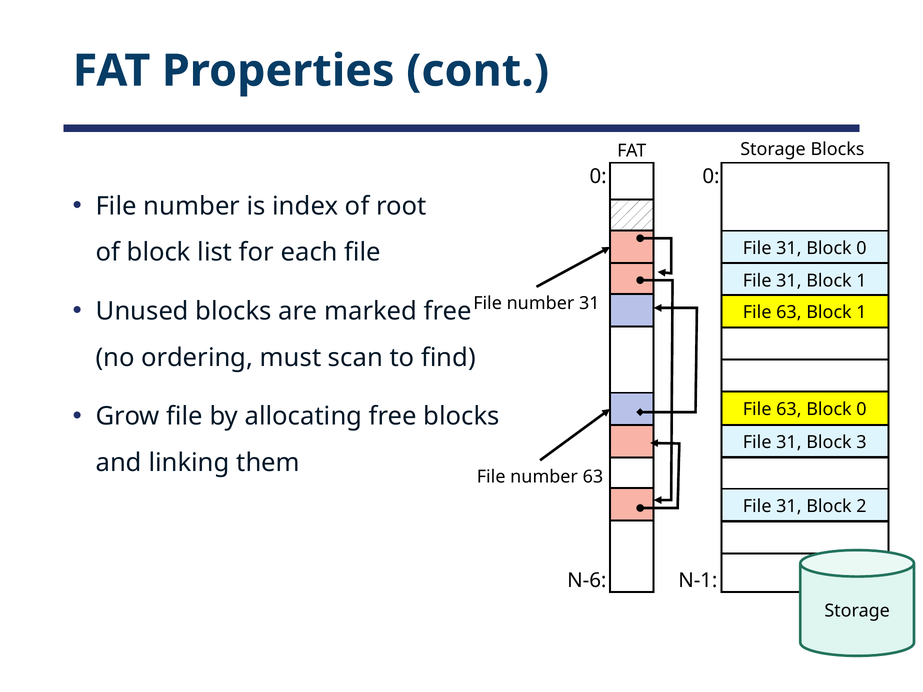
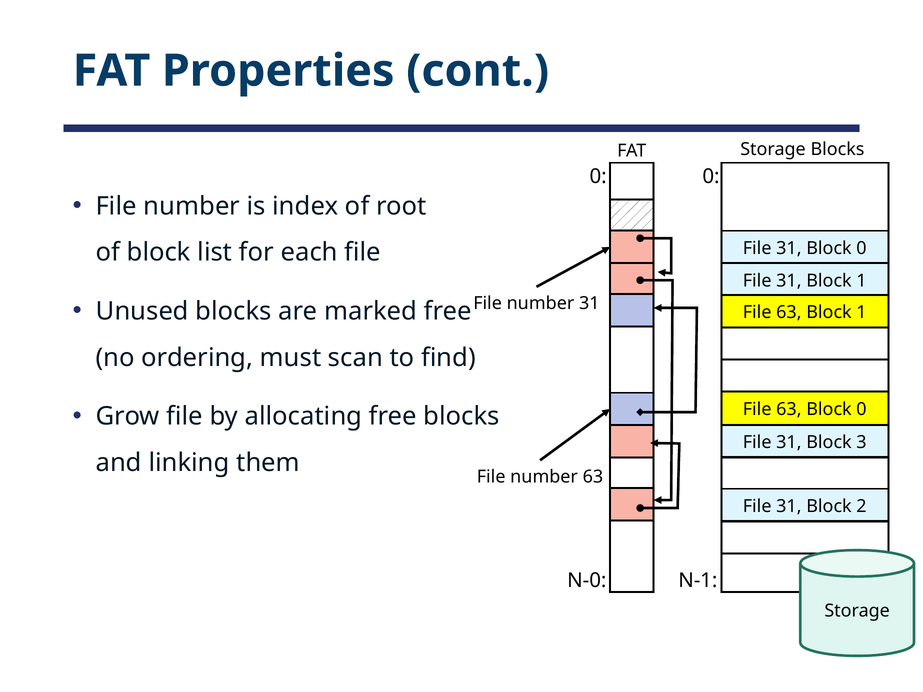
N-6: N-6 -> N-0 (587, 581)
